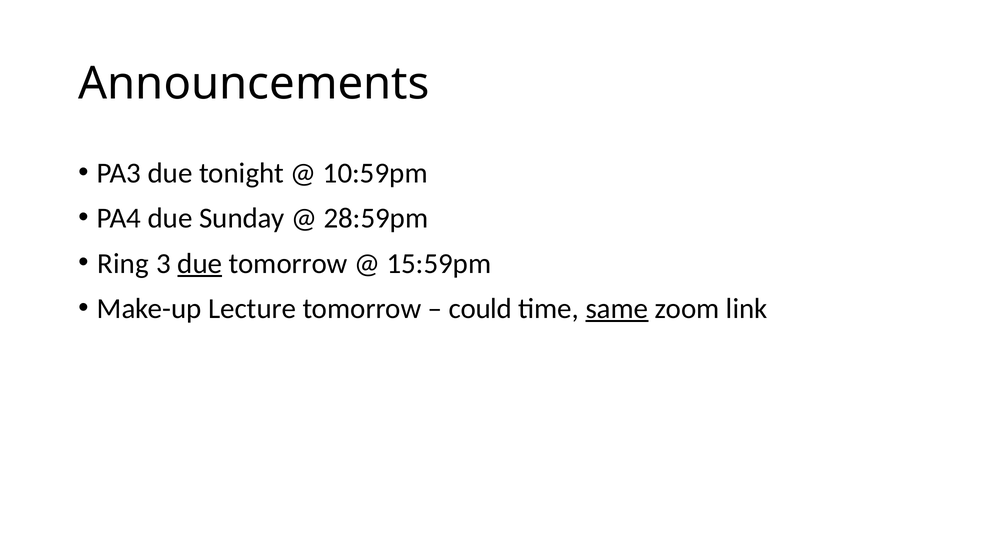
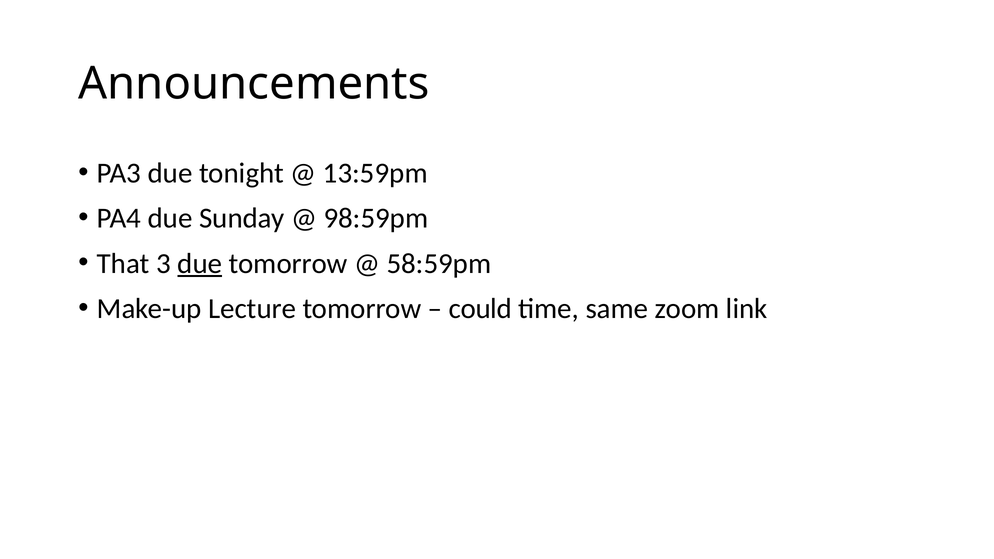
10:59pm: 10:59pm -> 13:59pm (375, 173)
28:59pm: 28:59pm -> 98:59pm (376, 218)
Ring: Ring -> That (123, 264)
15:59pm: 15:59pm -> 58:59pm (439, 264)
same underline: present -> none (617, 309)
